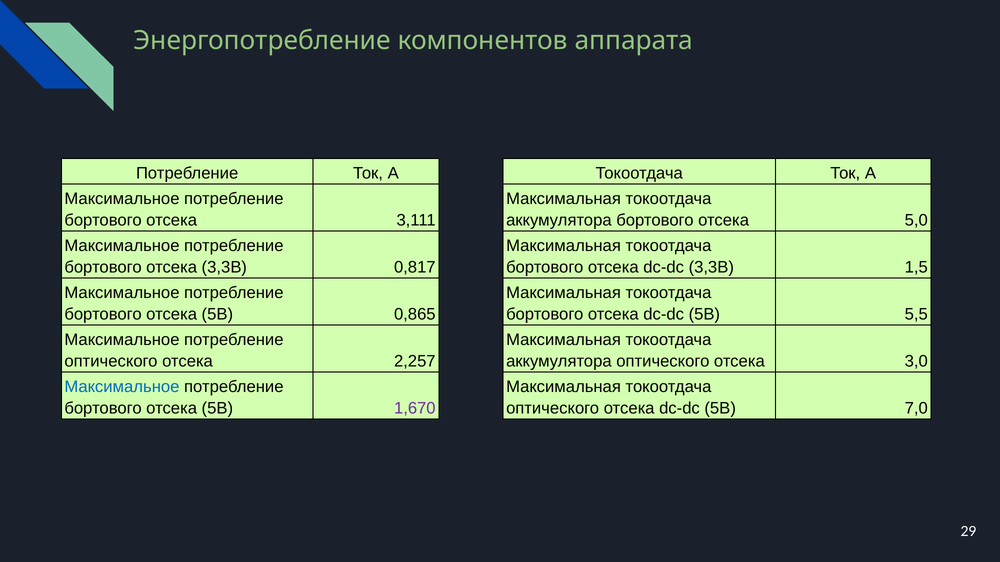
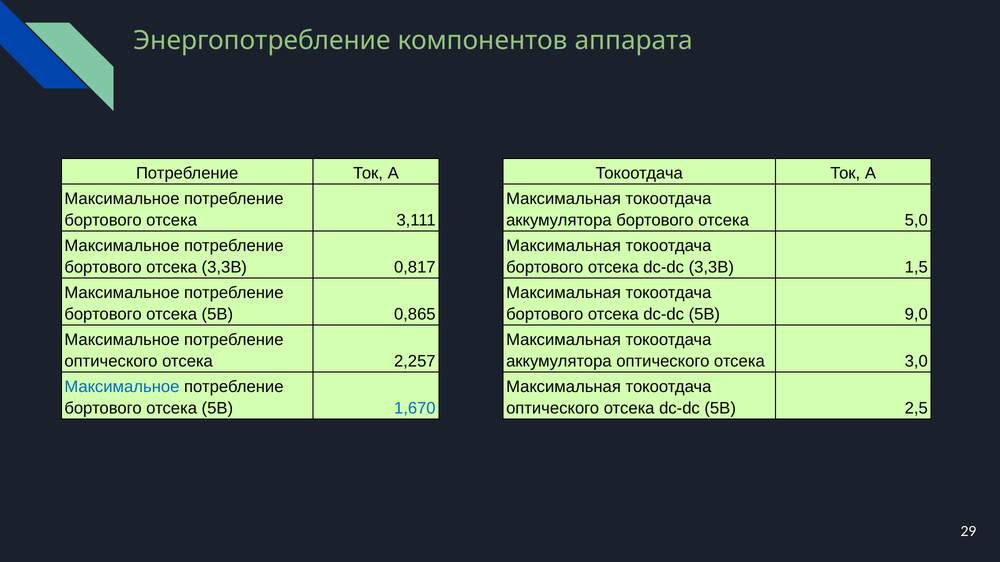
5,5: 5,5 -> 9,0 (916, 314)
1,670 colour: purple -> blue (415, 409)
7,0: 7,0 -> 2,5 (916, 409)
